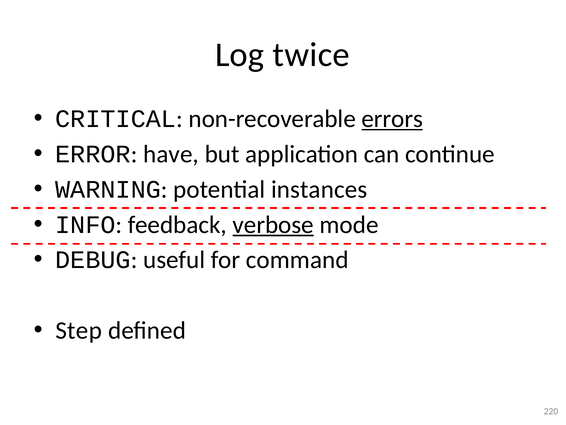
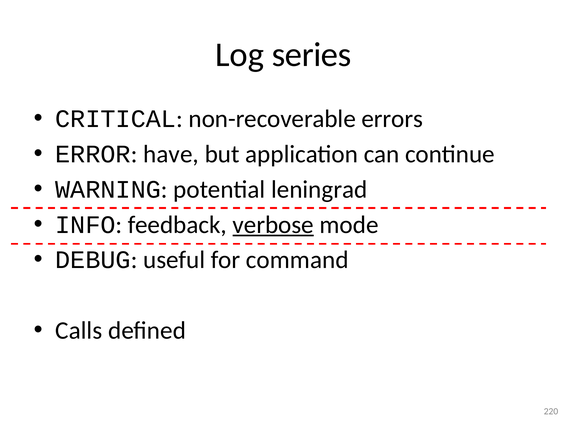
twice: twice -> series (311, 55)
errors underline: present -> none (392, 119)
instances: instances -> leningrad (319, 189)
Step: Step -> Calls (79, 330)
